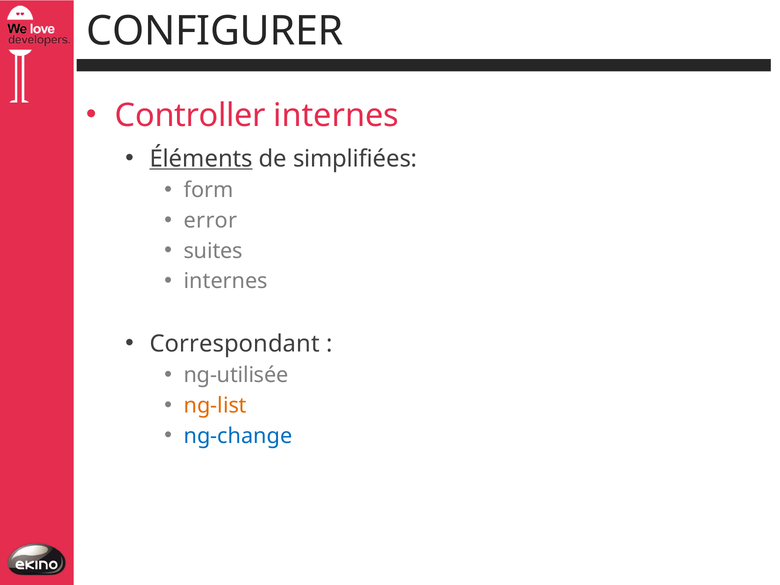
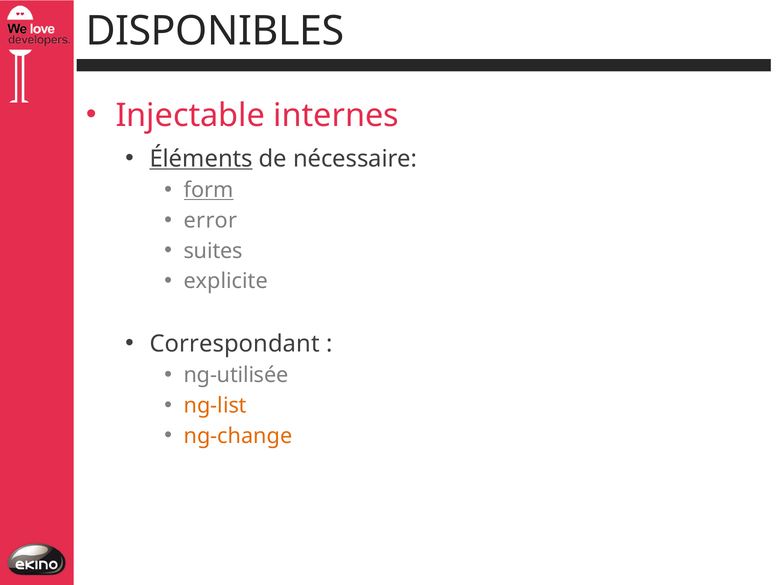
CONFIGURER: CONFIGURER -> DISPONIBLES (215, 31)
Controller: Controller -> Injectable (190, 115)
simplifiées: simplifiées -> nécessaire (355, 159)
form underline: none -> present (209, 190)
internes: internes -> explicite (226, 281)
ng-change colour: blue -> orange (238, 436)
